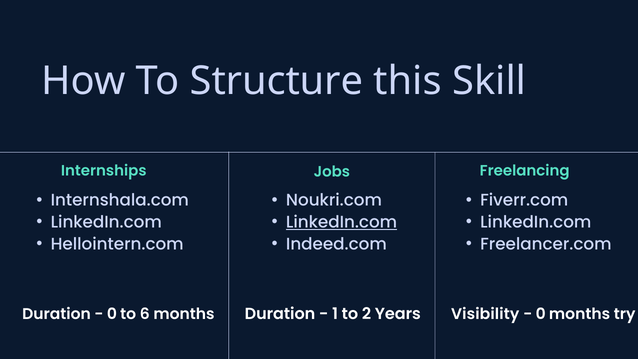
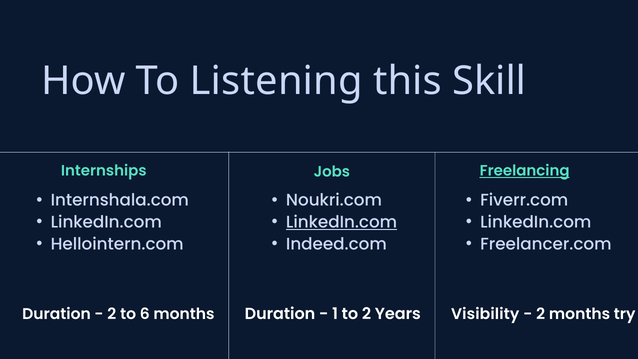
Structure: Structure -> Listening (276, 81)
Freelancing underline: none -> present (525, 171)
0: 0 -> 2 (112, 314)
0: 0 -> 2 (541, 314)
